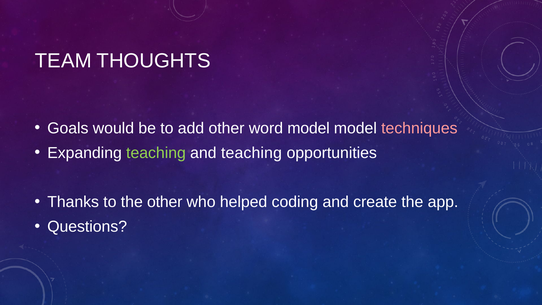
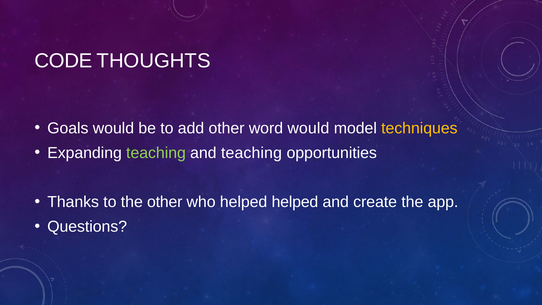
TEAM: TEAM -> CODE (63, 61)
word model: model -> would (308, 128)
techniques colour: pink -> yellow (419, 128)
helped coding: coding -> helped (295, 202)
